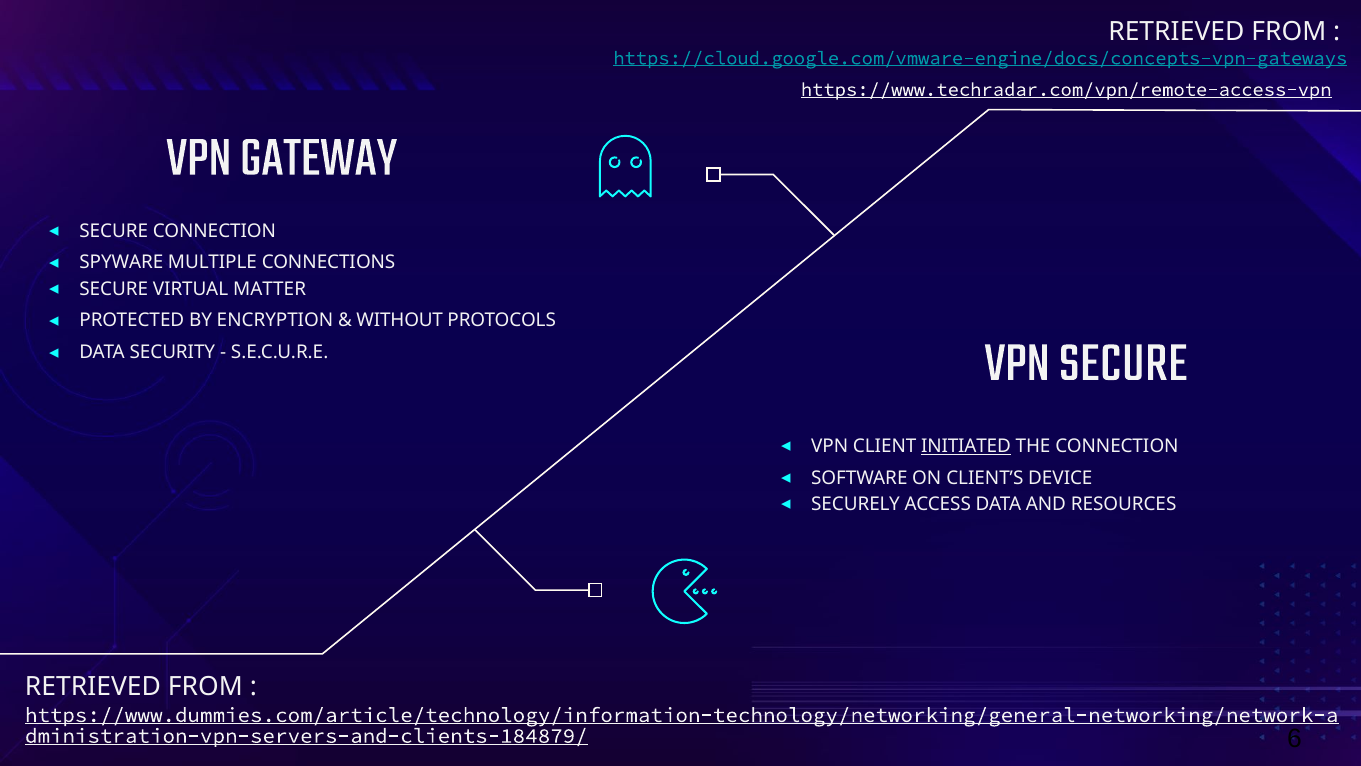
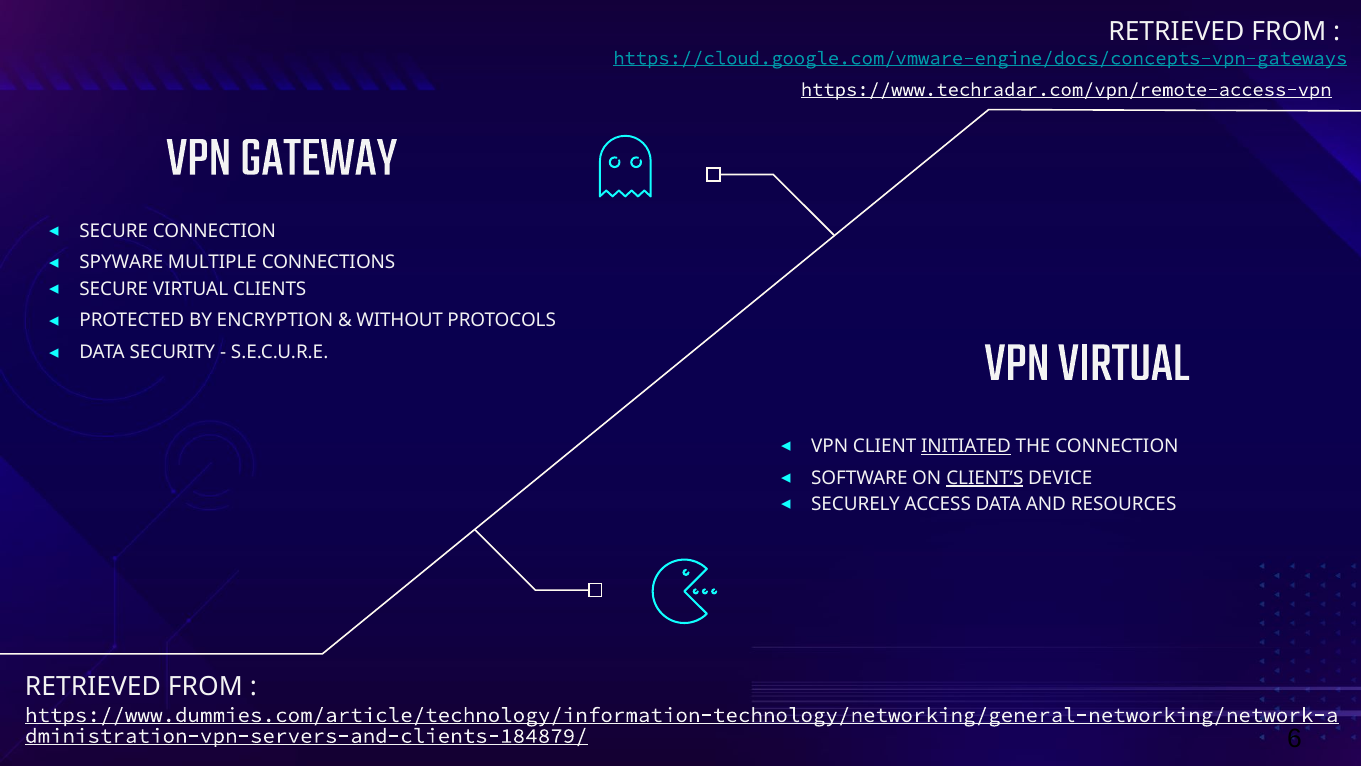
MATTER: MATTER -> CLIENTS (270, 289)
VPN SECURE: SECURE -> VIRTUAL (1124, 361)
CLIENT’S underline: none -> present (985, 478)
